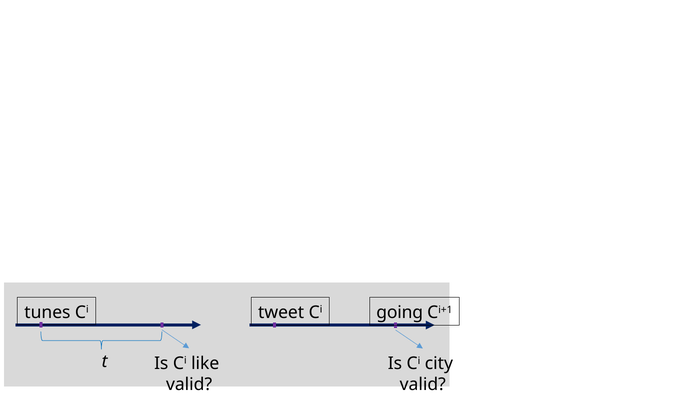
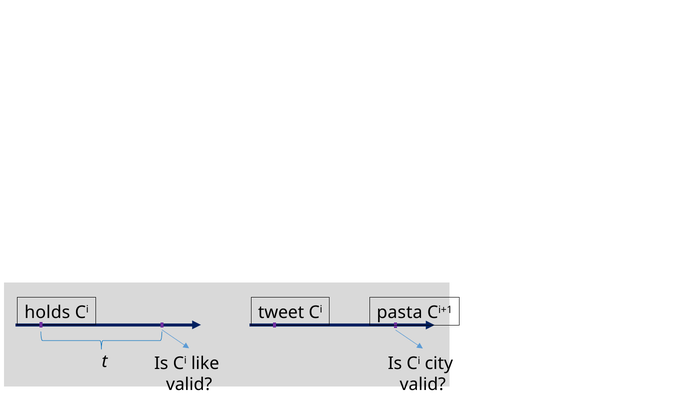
tunes: tunes -> holds (47, 312)
going: going -> pasta (400, 312)
